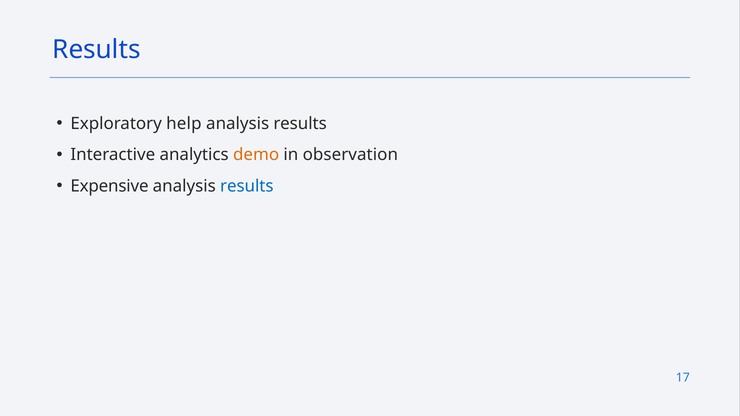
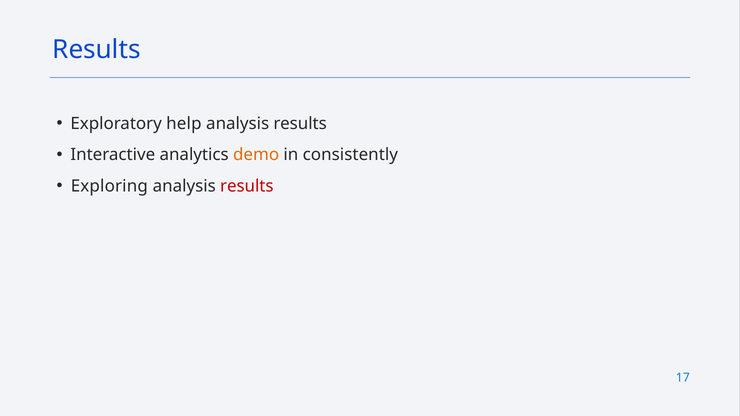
observation: observation -> consistently (350, 155)
Expensive: Expensive -> Exploring (109, 186)
results colour: blue -> red (247, 186)
